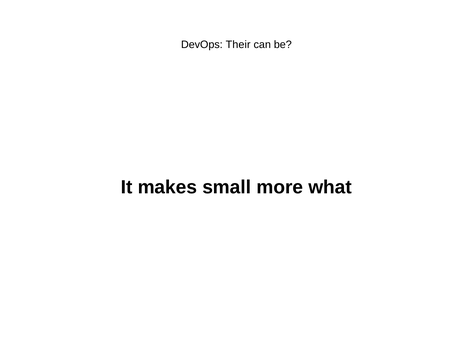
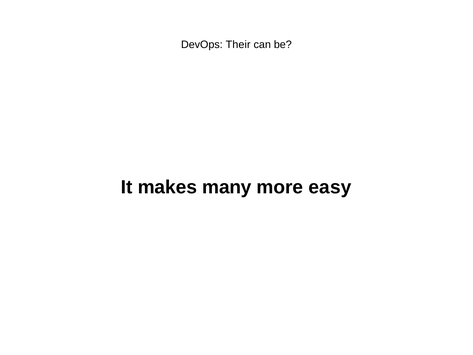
small: small -> many (227, 187)
what: what -> easy (330, 187)
